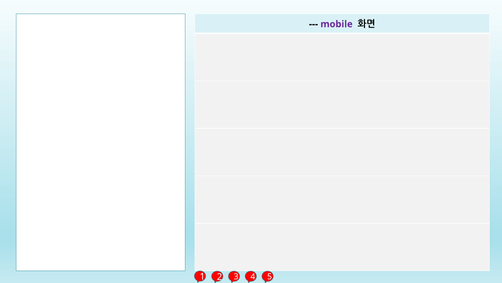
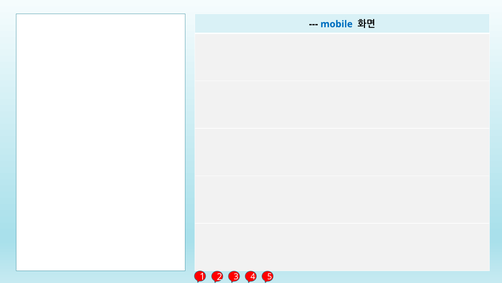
mobile colour: purple -> blue (337, 24)
